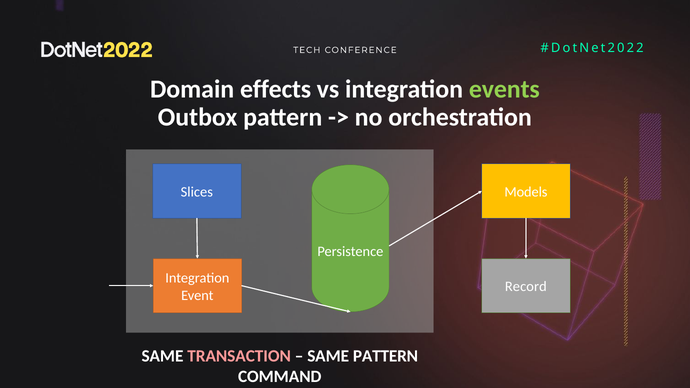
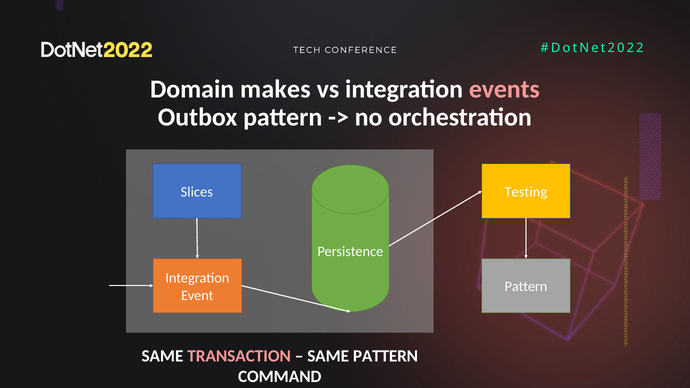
effects: effects -> makes (275, 89)
events colour: light green -> pink (504, 89)
Models: Models -> Testing (526, 192)
Record: Record -> Pattern (526, 287)
